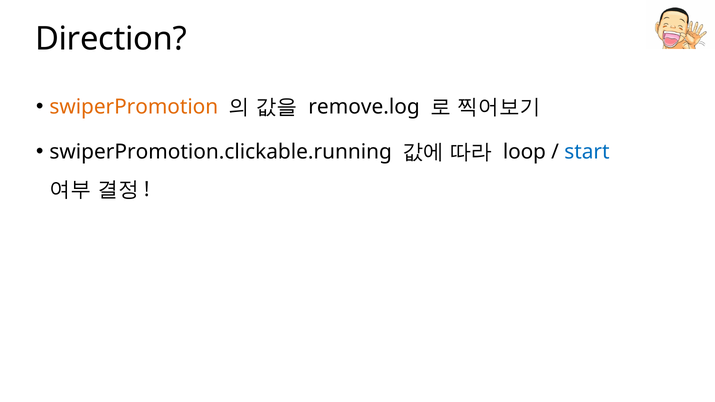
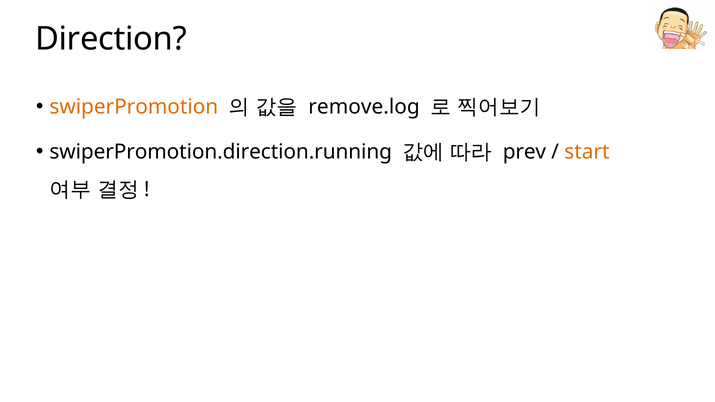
swiperPromotion.clickable.running: swiperPromotion.clickable.running -> swiperPromotion.direction.running (221, 152)
loop: loop -> prev (524, 152)
start colour: blue -> orange (587, 152)
